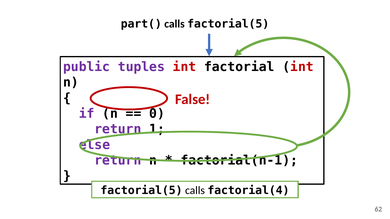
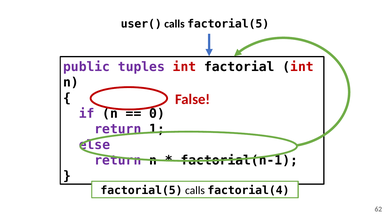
part(: part( -> user( (141, 24)
